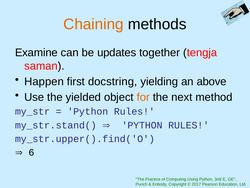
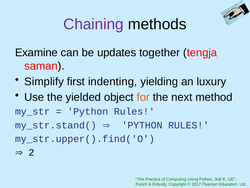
Chaining colour: orange -> purple (94, 24)
Happen: Happen -> Simplify (44, 81)
docstring: docstring -> indenting (113, 81)
above: above -> luxury (211, 81)
6: 6 -> 2 (31, 152)
